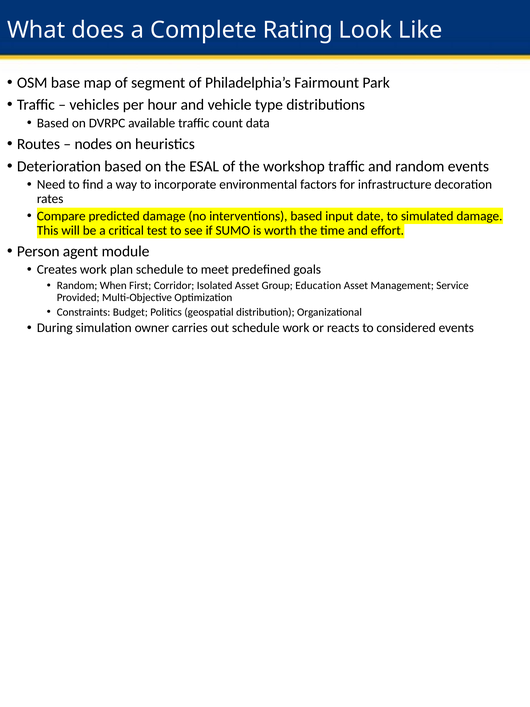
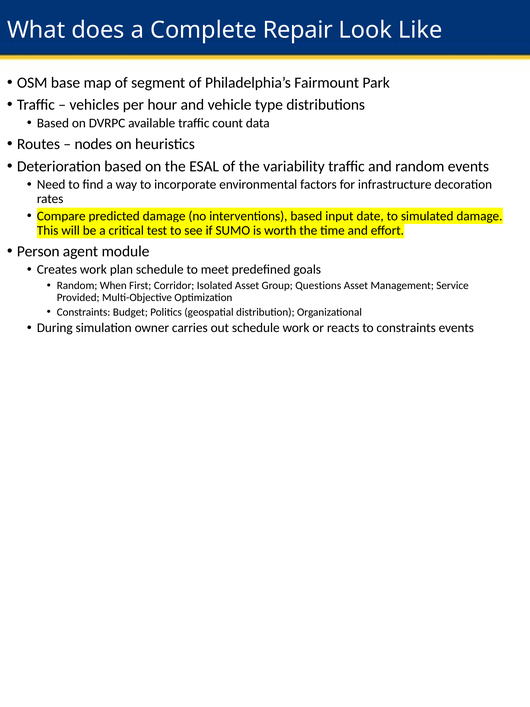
Rating: Rating -> Repair (298, 30)
workshop: workshop -> variability (294, 166)
Education: Education -> Questions (318, 285)
to considered: considered -> constraints (406, 328)
